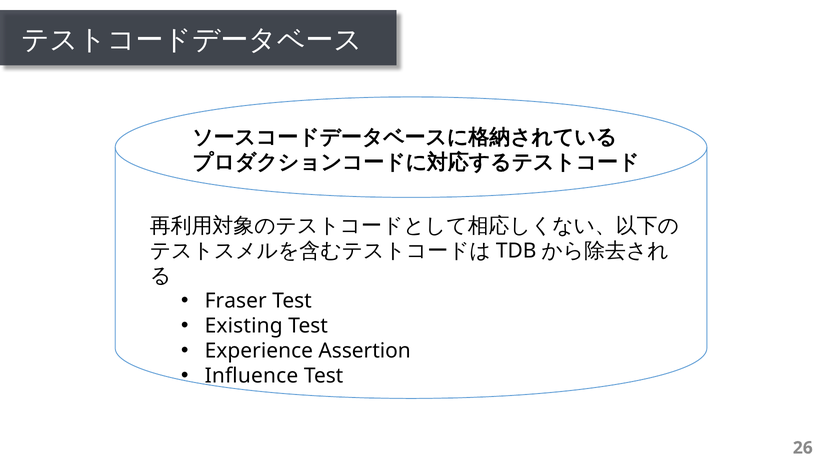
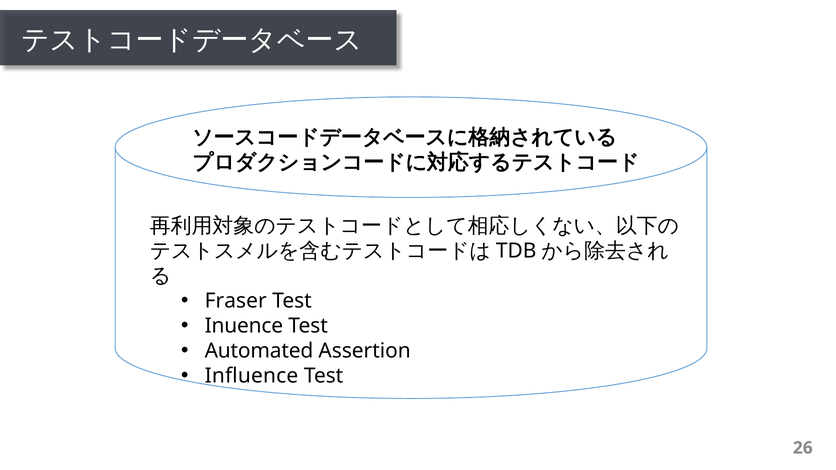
Existing: Existing -> Inuence (244, 326)
Experience: Experience -> Automated (259, 351)
